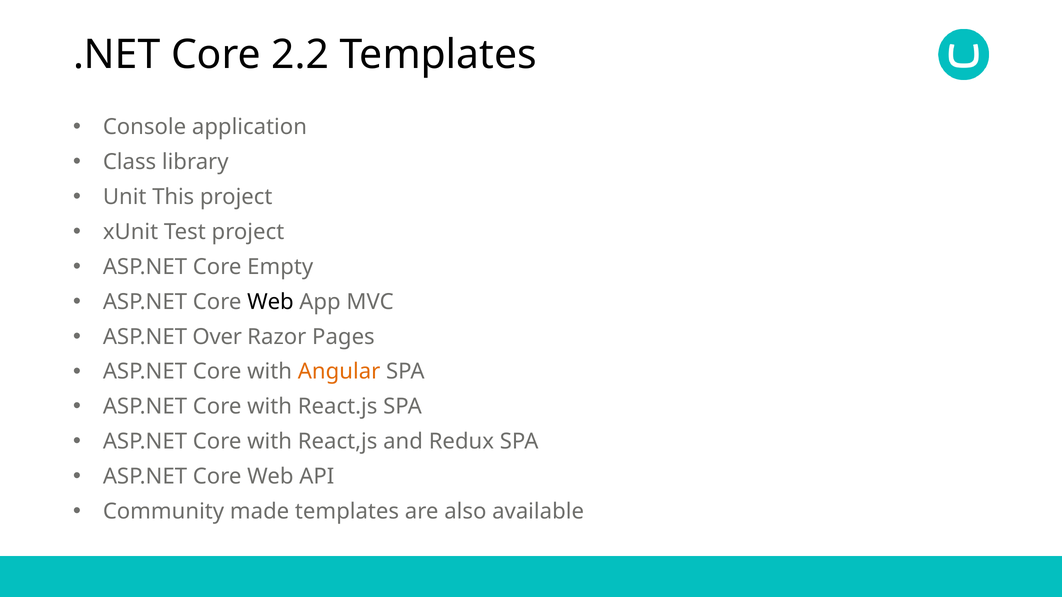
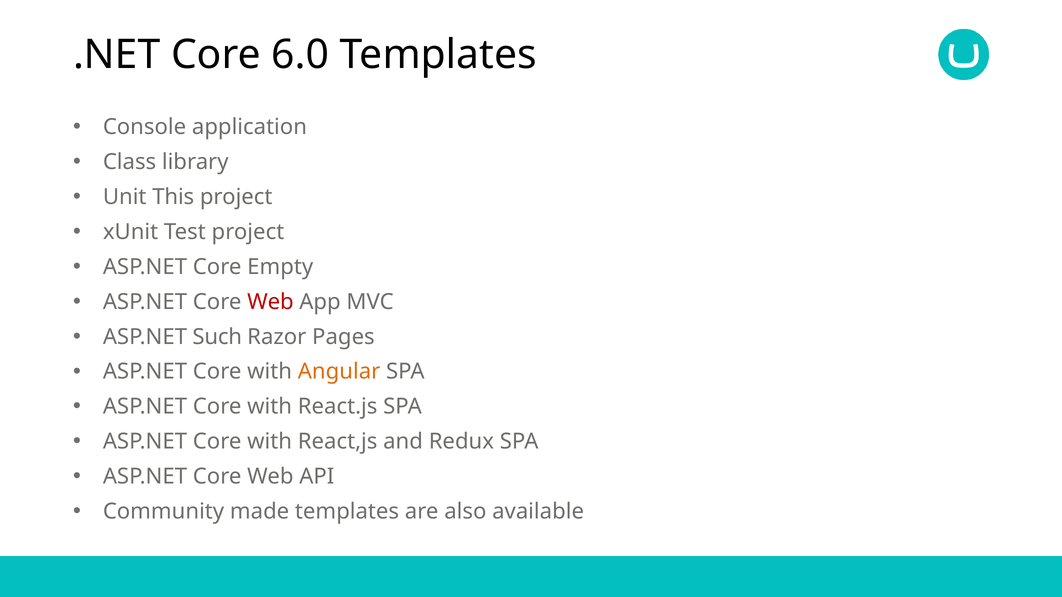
2.2: 2.2 -> 6.0 (300, 55)
Web colour: black -> red (270, 302)
Over: Over -> Such (217, 337)
